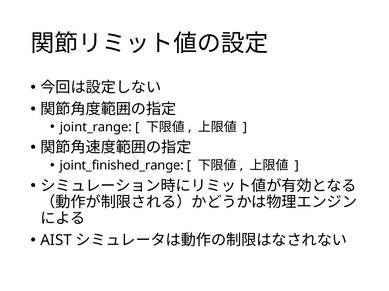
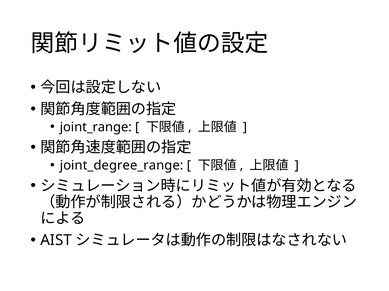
joint_finished_range: joint_finished_range -> joint_degree_range (122, 166)
